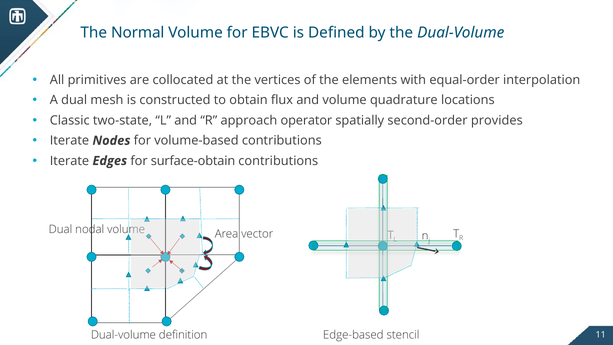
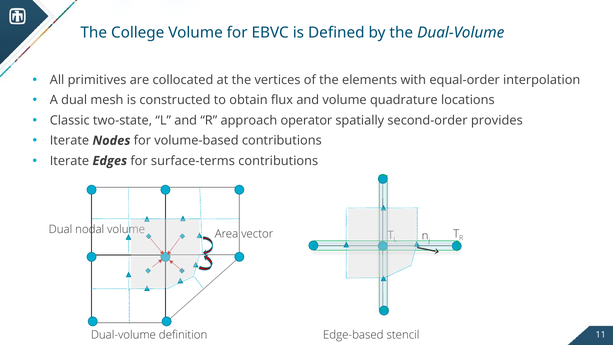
Normal: Normal -> College (138, 33)
surface-obtain: surface-obtain -> surface-terms (193, 161)
